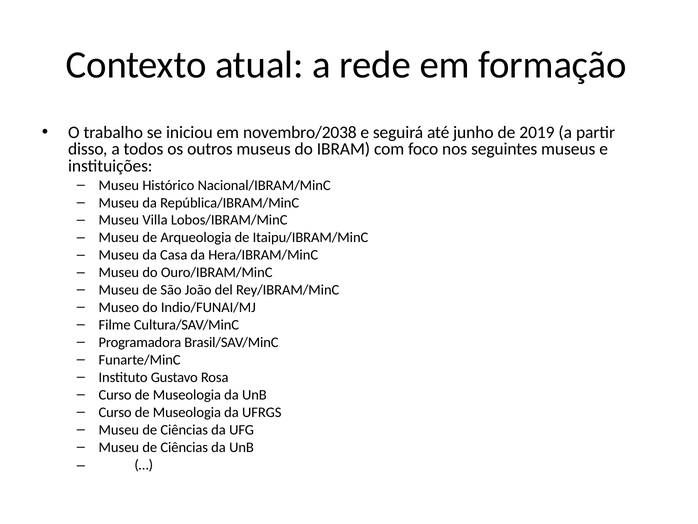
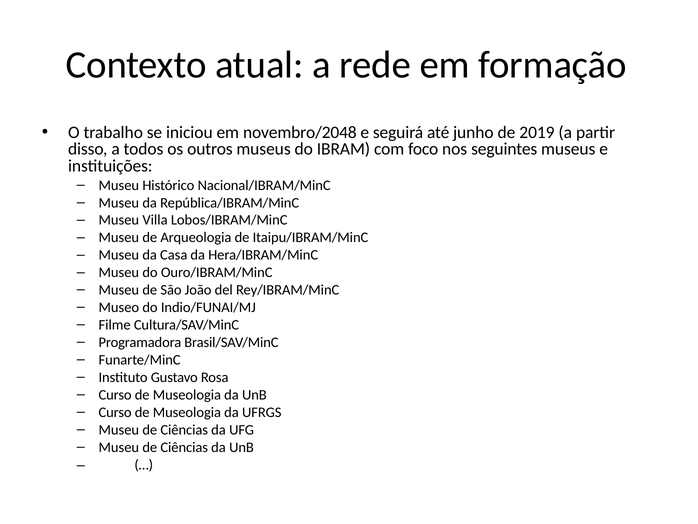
novembro/2038: novembro/2038 -> novembro/2048 (300, 132)
